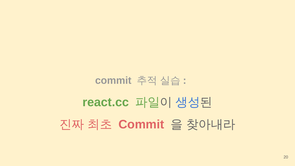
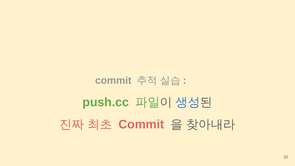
react.cc: react.cc -> push.cc (106, 102)
